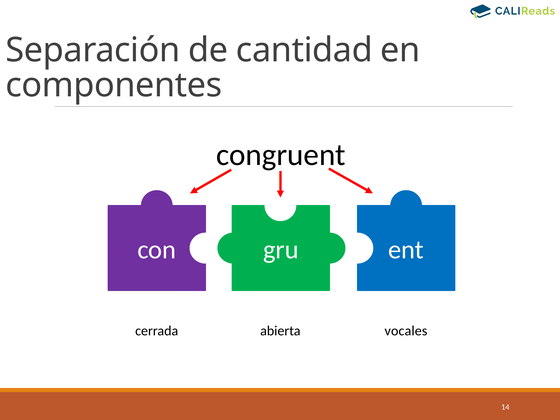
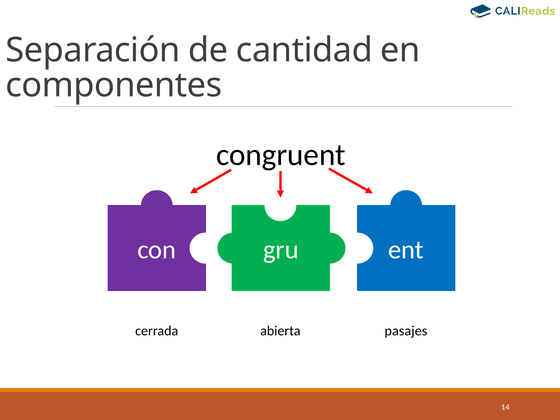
vocales: vocales -> pasajes (406, 331)
